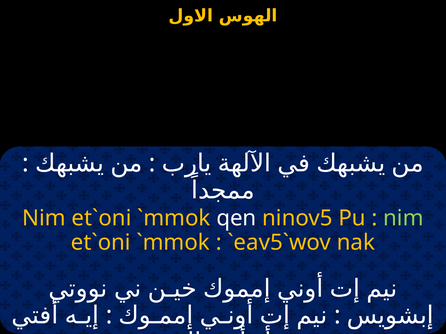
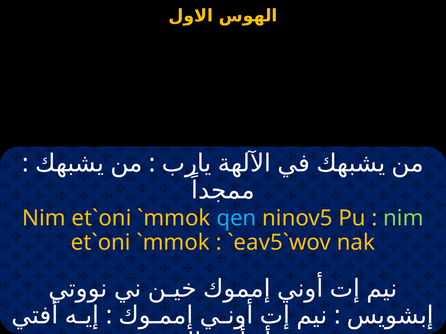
qen colour: white -> light blue (236, 219)
